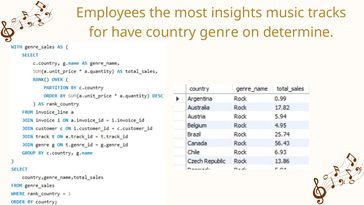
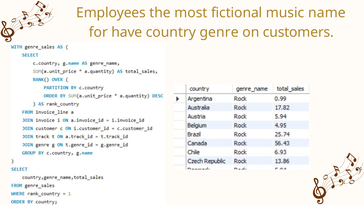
insights: insights -> fictional (237, 13)
tracks: tracks -> name (327, 13)
determine: determine -> customers (298, 32)
